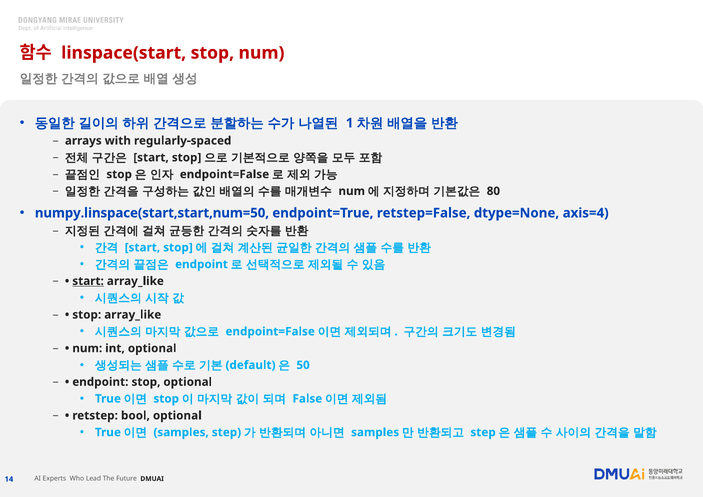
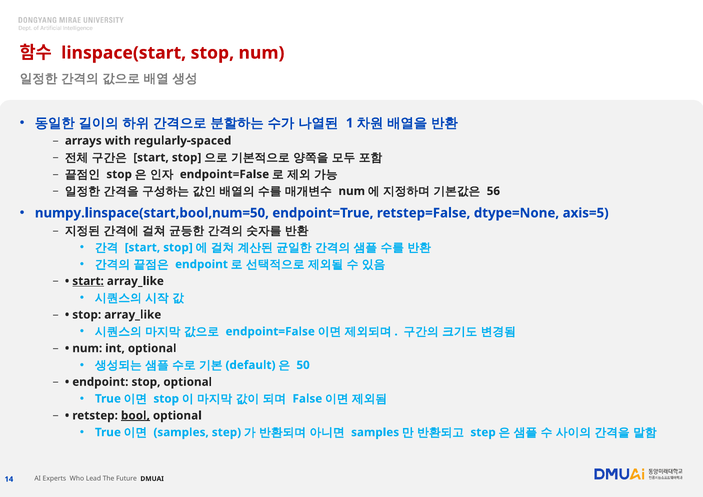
80: 80 -> 56 (493, 191)
numpy.linspace(start,start,num=50: numpy.linspace(start,start,num=50 -> numpy.linspace(start,bool,num=50 (152, 213)
axis=4: axis=4 -> axis=5 (586, 213)
bool underline: none -> present (135, 416)
